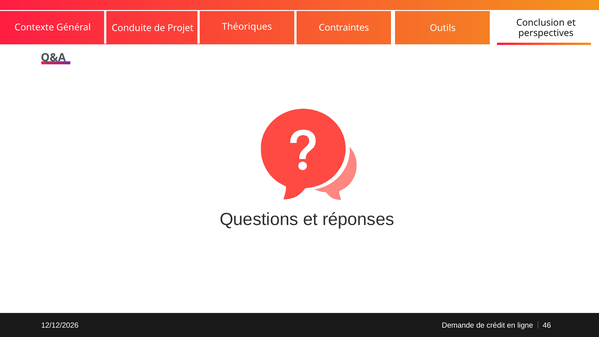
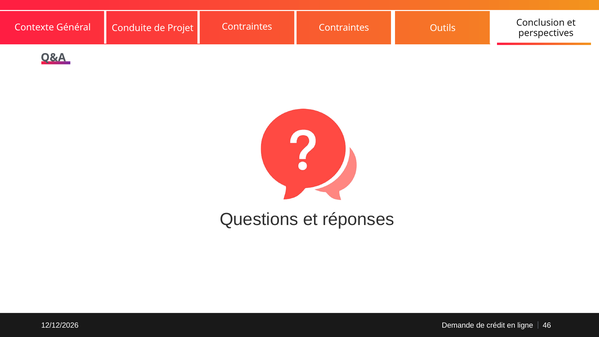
Projet Théoriques: Théoriques -> Contraintes (247, 27)
